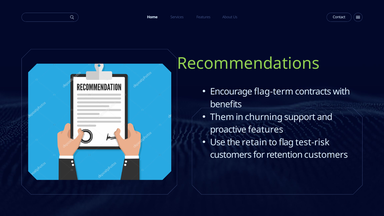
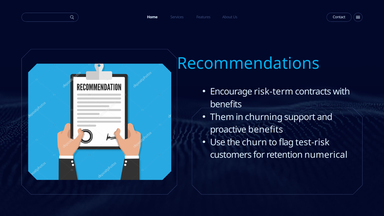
Recommendations colour: light green -> light blue (248, 63)
flag-term: flag-term -> risk-term (274, 92)
proactive features: features -> benefits (266, 130)
retain: retain -> churn (254, 142)
retention customers: customers -> numerical (326, 155)
